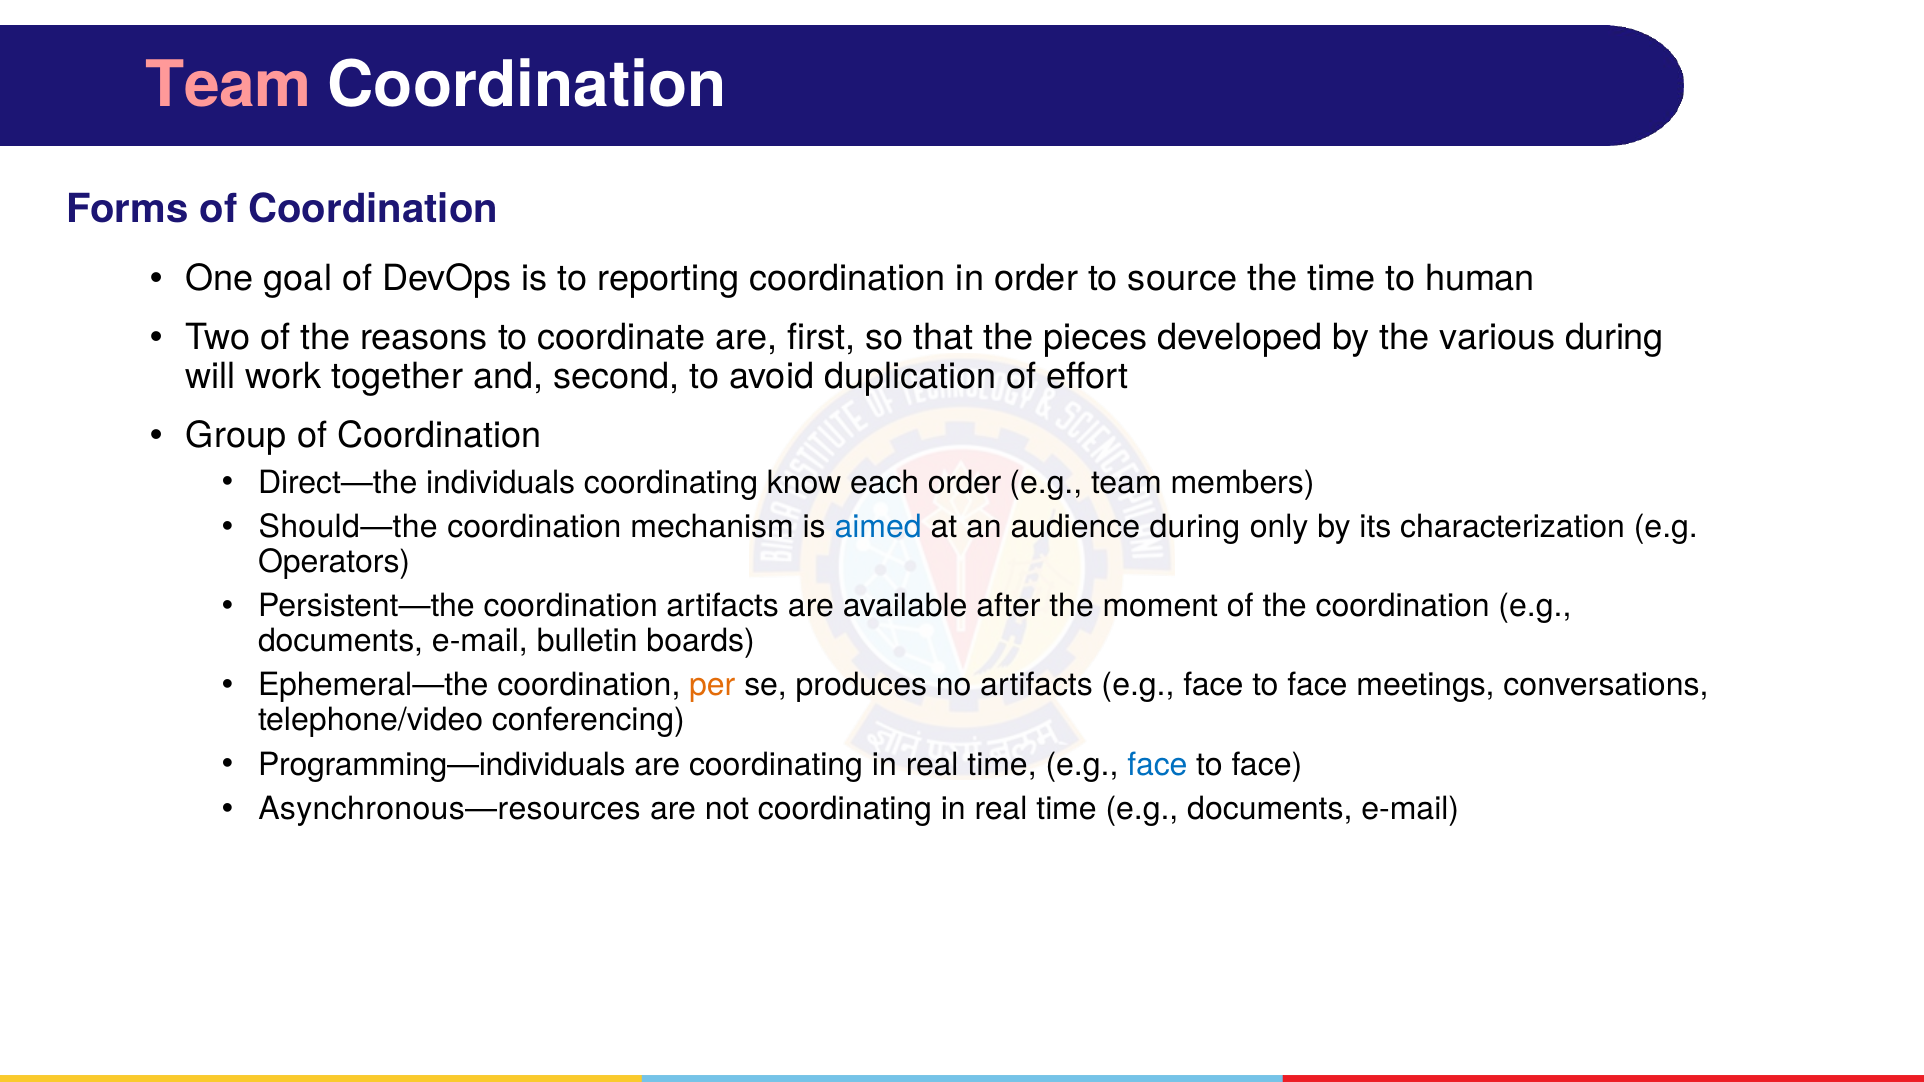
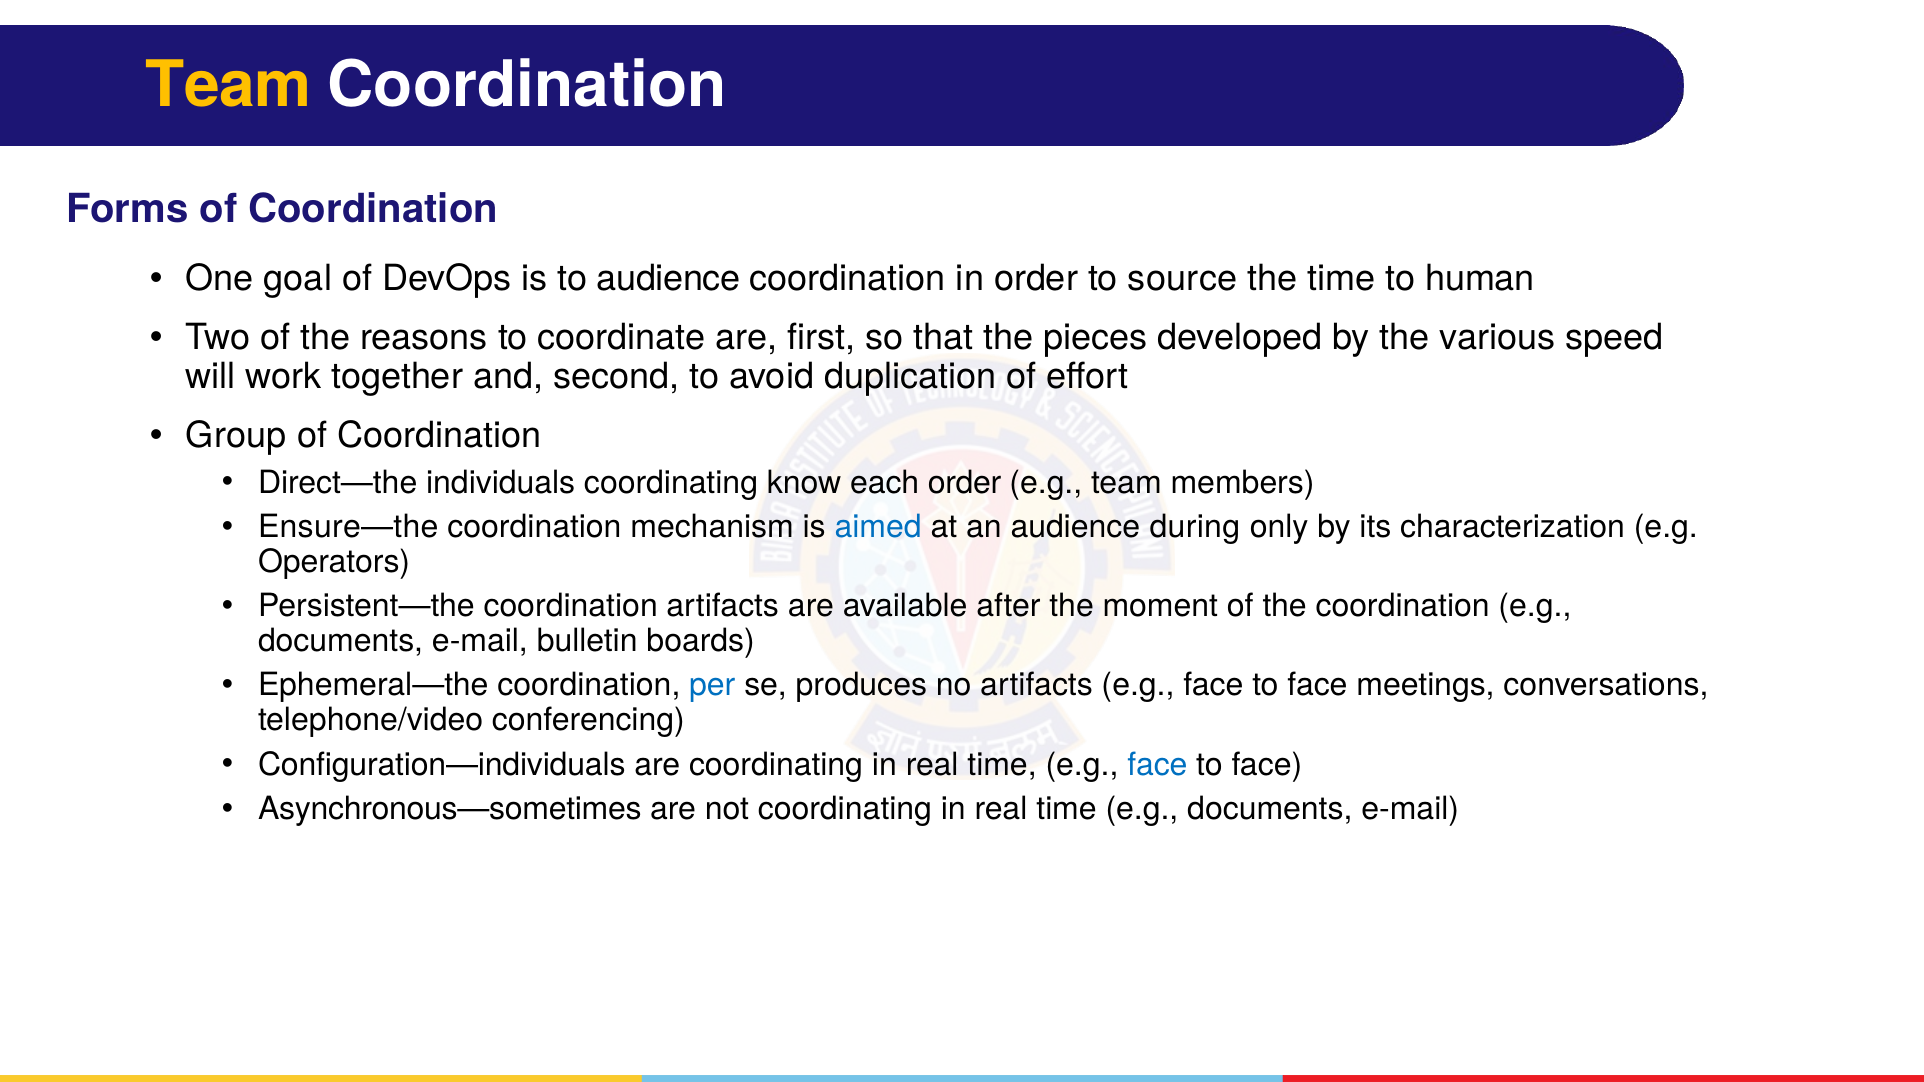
Team colour: pink -> yellow (229, 85)
to reporting: reporting -> audience (669, 279)
various during: during -> speed (1614, 338)
Should—the: Should—the -> Ensure—the (348, 527)
per colour: orange -> blue (712, 686)
Programming—individuals: Programming—individuals -> Configuration—individuals (442, 765)
Asynchronous—resources: Asynchronous—resources -> Asynchronous—sometimes (450, 809)
